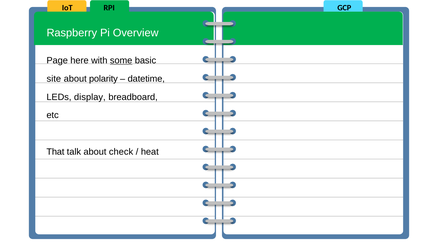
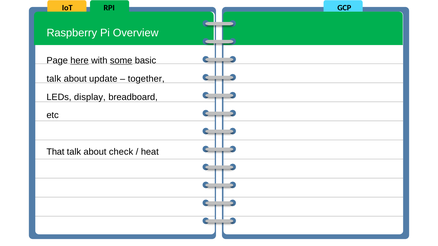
here underline: none -> present (80, 61)
site: site -> talk (54, 79)
polarity: polarity -> update (103, 79)
datetime: datetime -> together (146, 79)
